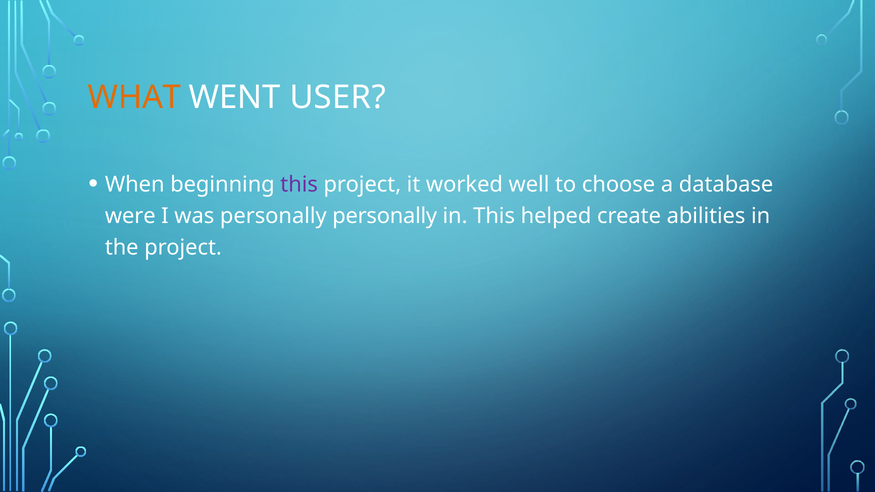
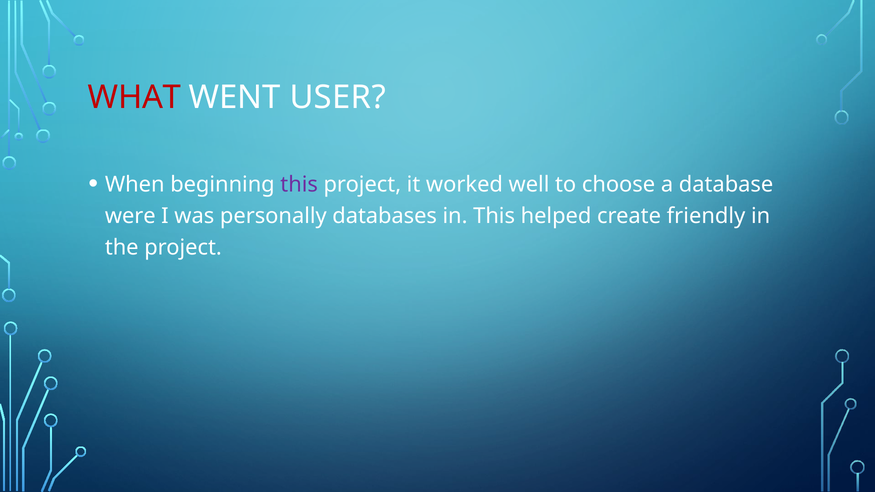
WHAT colour: orange -> red (135, 97)
personally personally: personally -> databases (385, 216)
abilities: abilities -> friendly (706, 216)
